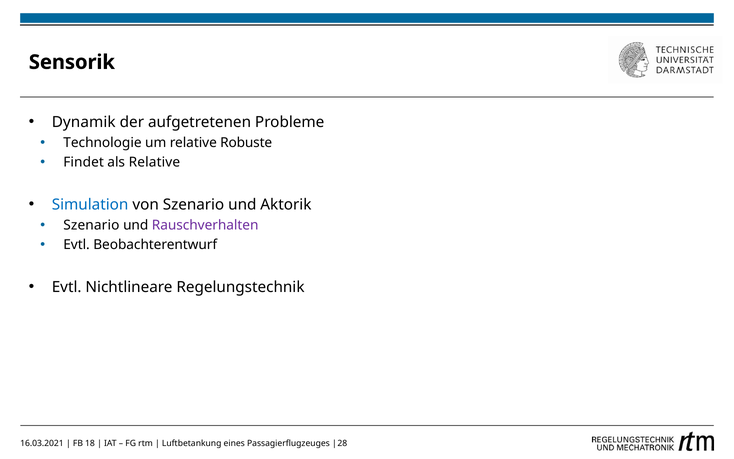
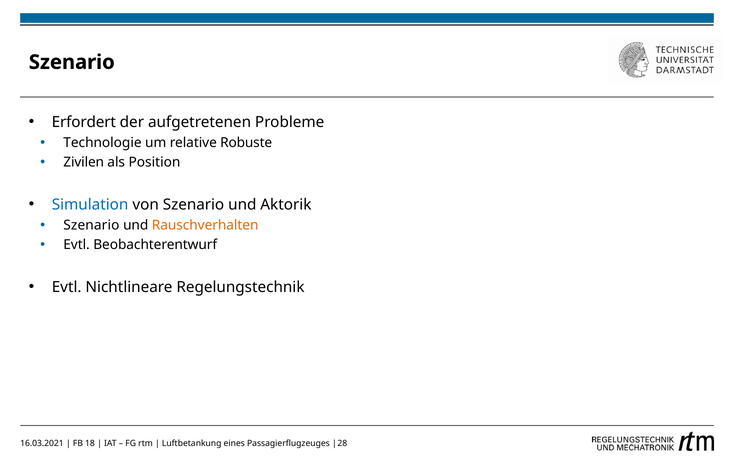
Sensorik: Sensorik -> Szenario (72, 62)
Dynamik: Dynamik -> Erfordert (84, 122)
Findet: Findet -> Zivilen (84, 162)
als Relative: Relative -> Position (154, 162)
Rauschverhalten colour: purple -> orange (205, 225)
